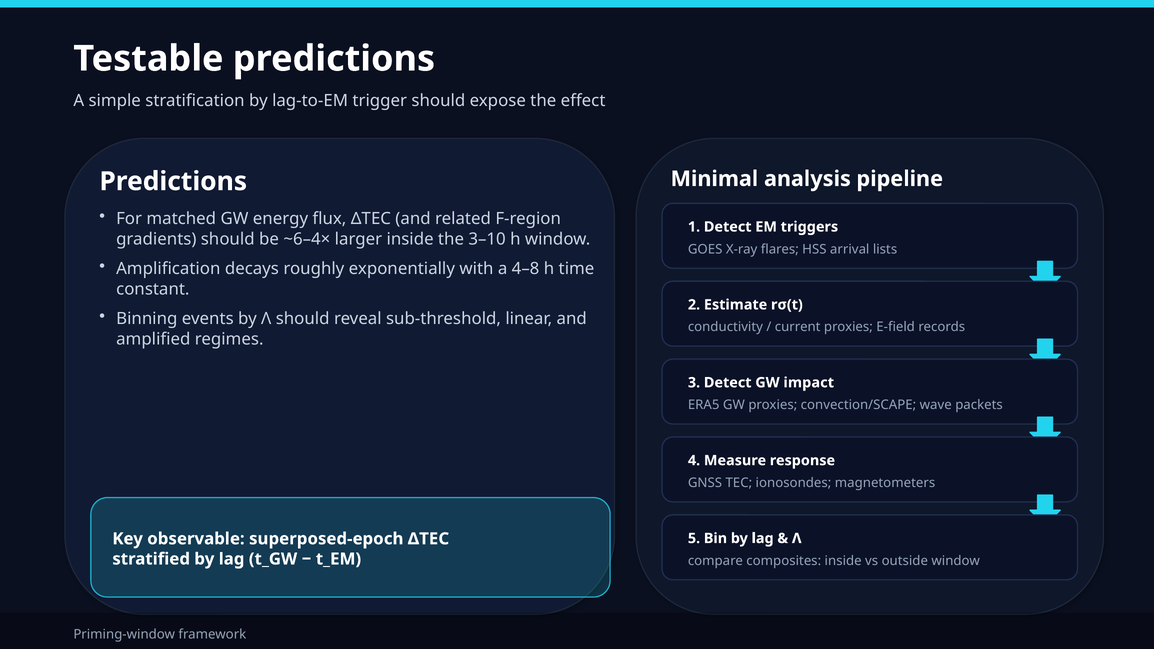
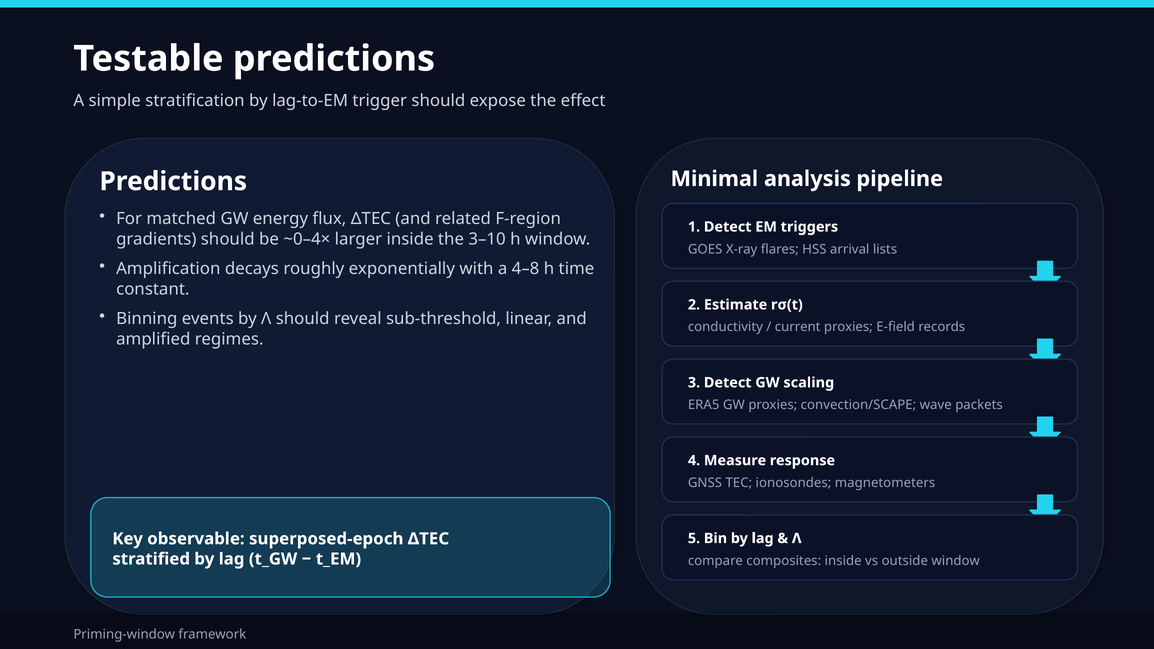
~6–4×: ~6–4× -> ~0–4× (307, 239)
impact: impact -> scaling (809, 383)
